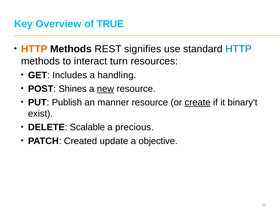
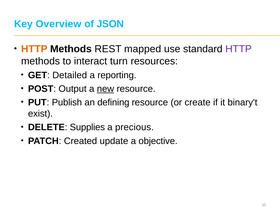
TRUE: TRUE -> JSON (110, 24)
signifies: signifies -> mapped (143, 49)
HTTP colour: blue -> purple (239, 49)
Includes: Includes -> Detailed (70, 75)
handling: handling -> reporting (117, 75)
Shines: Shines -> Output (73, 89)
manner: manner -> defining (113, 102)
create underline: present -> none (198, 102)
Scalable: Scalable -> Supplies (87, 127)
